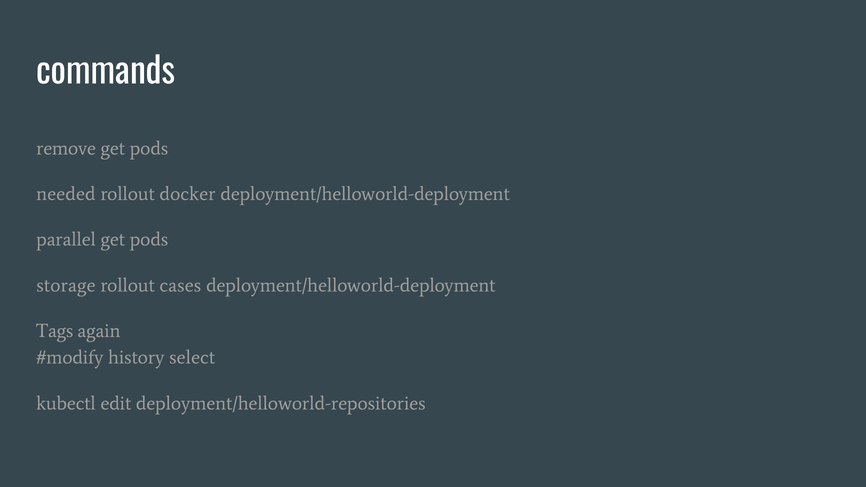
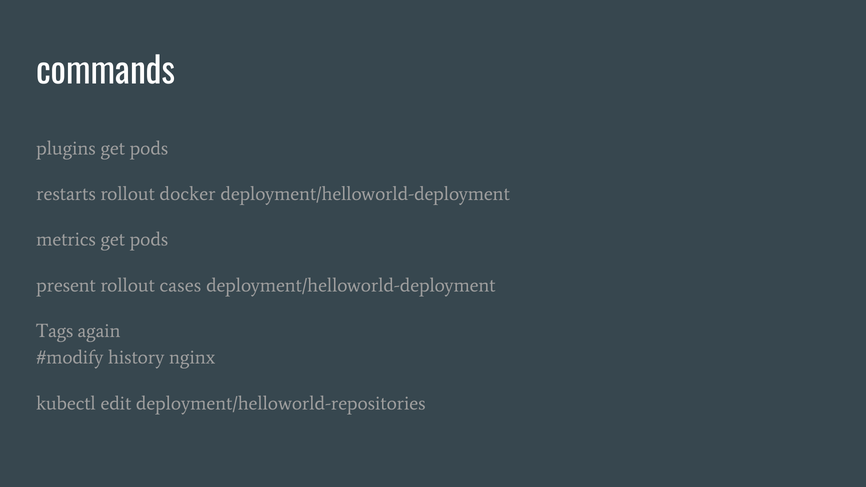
remove: remove -> plugins (66, 148)
needed: needed -> restarts (66, 194)
parallel: parallel -> metrics (66, 240)
storage: storage -> present (66, 285)
select: select -> nginx (192, 358)
